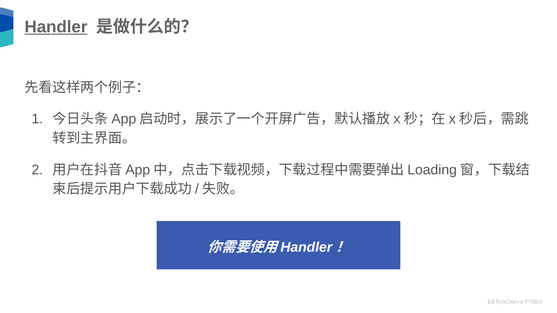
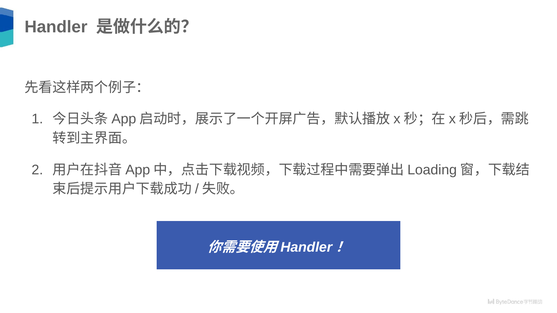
Handler underline: present -> none (56, 27)
